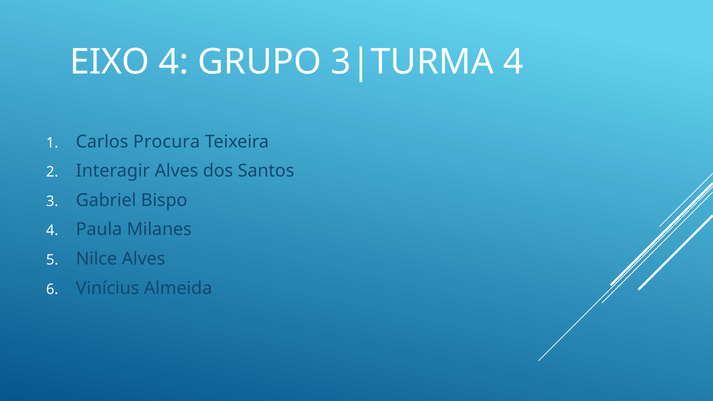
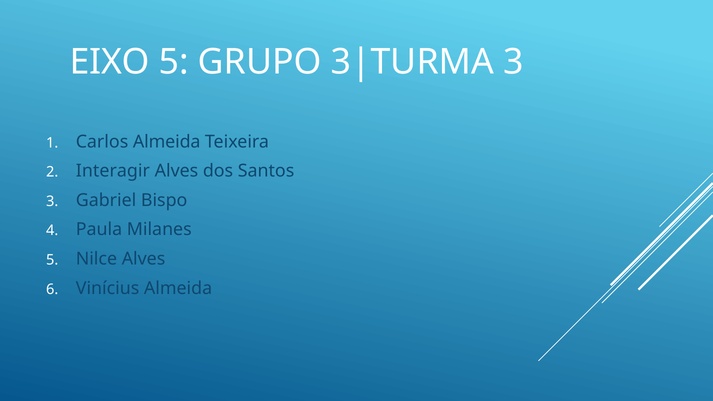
EIXO 4: 4 -> 5 (174, 62)
4: 4 -> 3 (513, 62)
Carlos Procura: Procura -> Almeida (167, 142)
